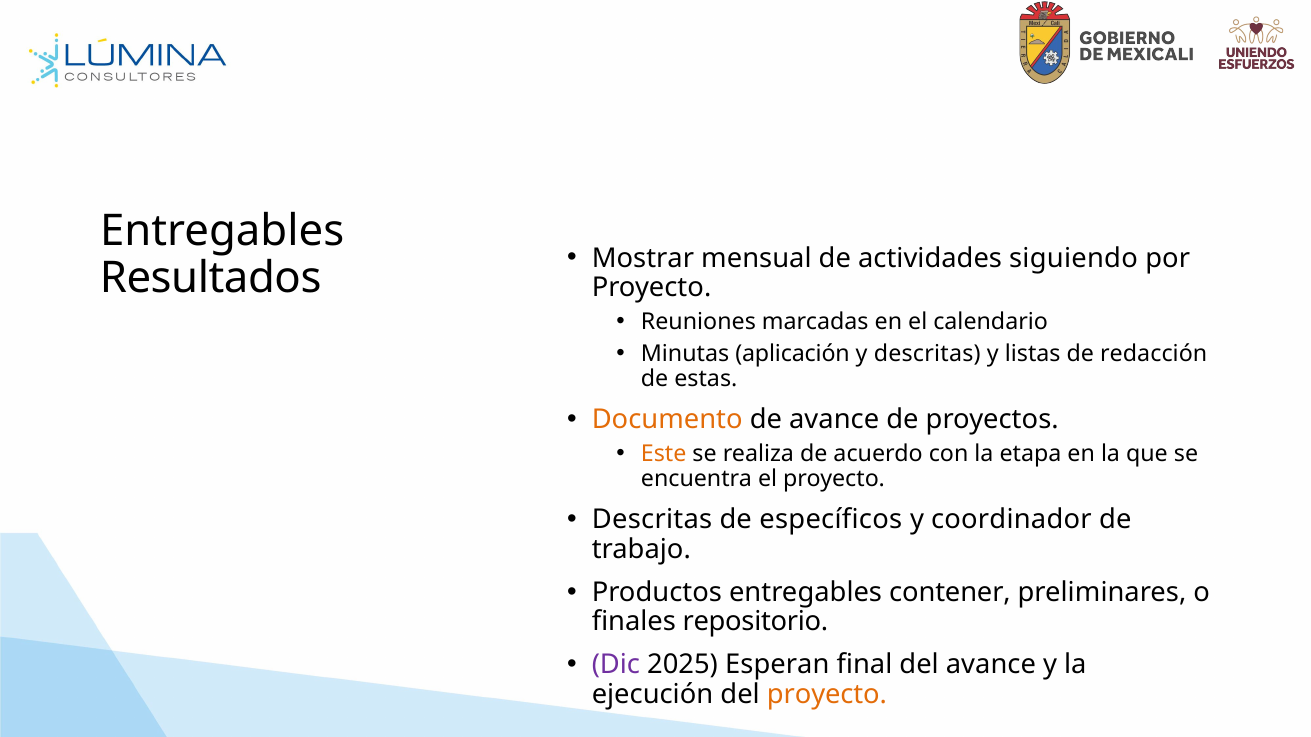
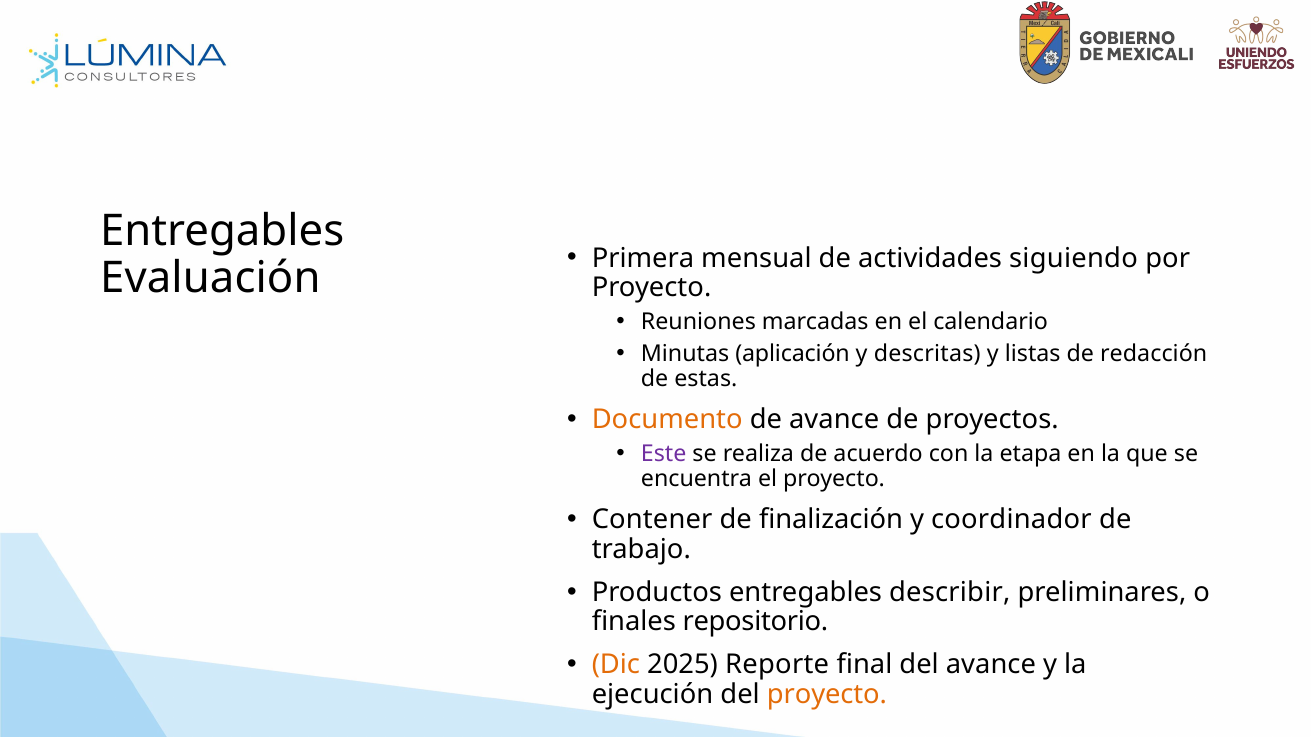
Mostrar: Mostrar -> Primera (643, 258)
Resultados: Resultados -> Evaluación (210, 278)
Este colour: orange -> purple (664, 454)
Descritas: Descritas -> Contener (652, 520)
específicos: específicos -> finalización (831, 520)
contener: contener -> describir (950, 593)
Dic colour: purple -> orange (616, 665)
Esperan: Esperan -> Reporte (777, 665)
